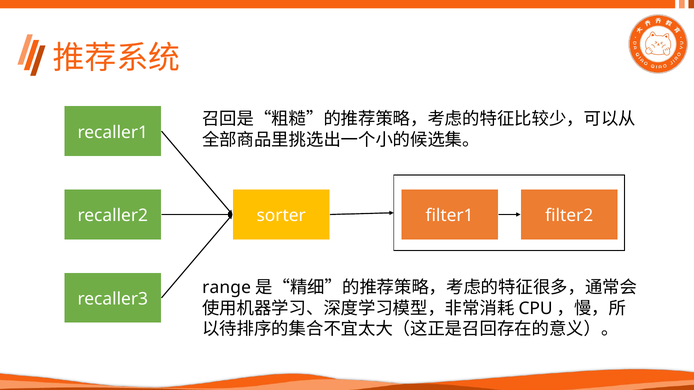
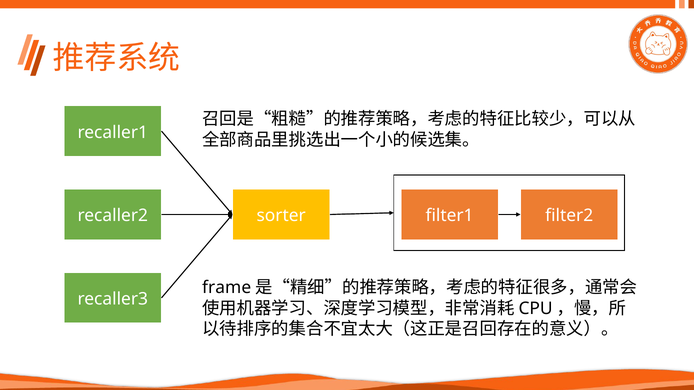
range: range -> frame (227, 288)
